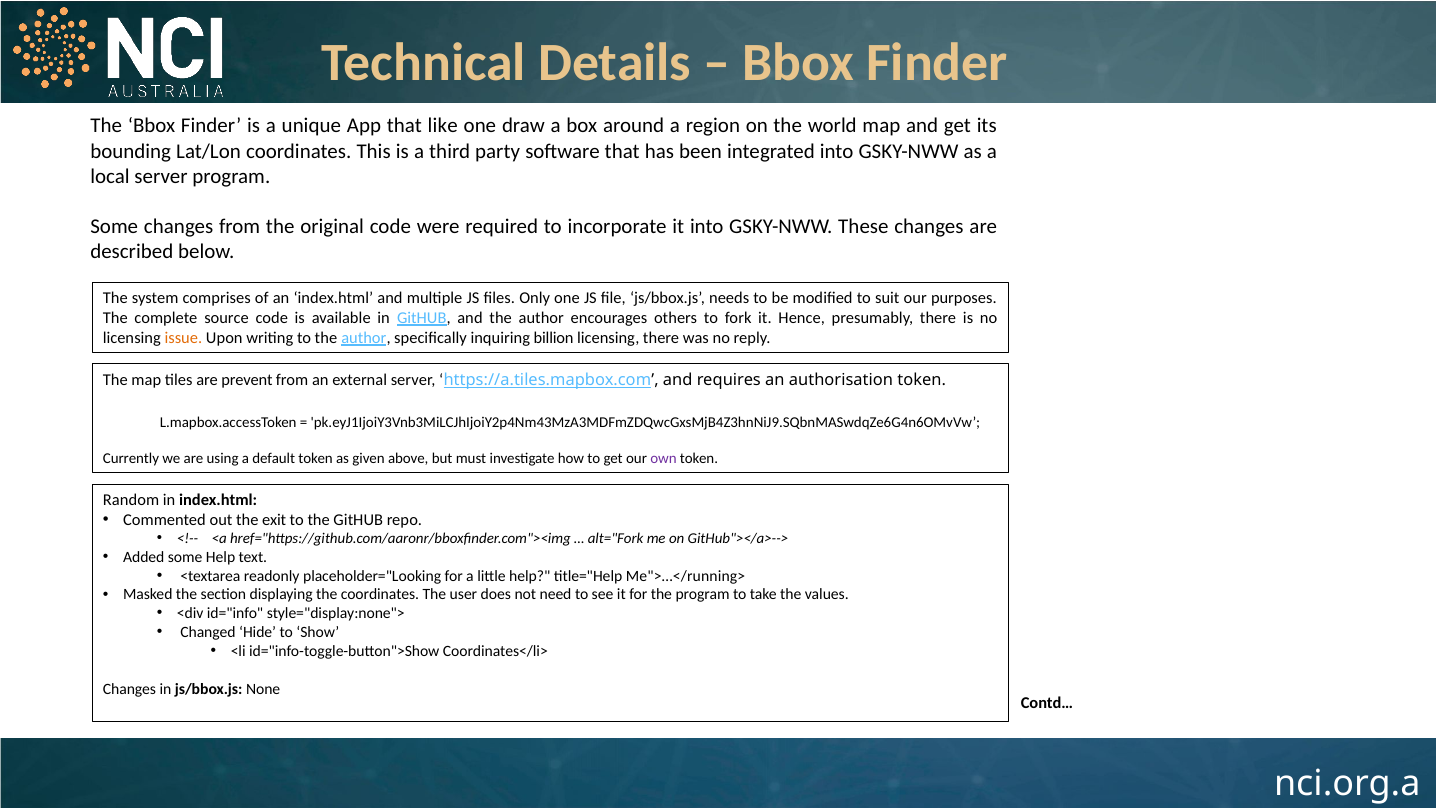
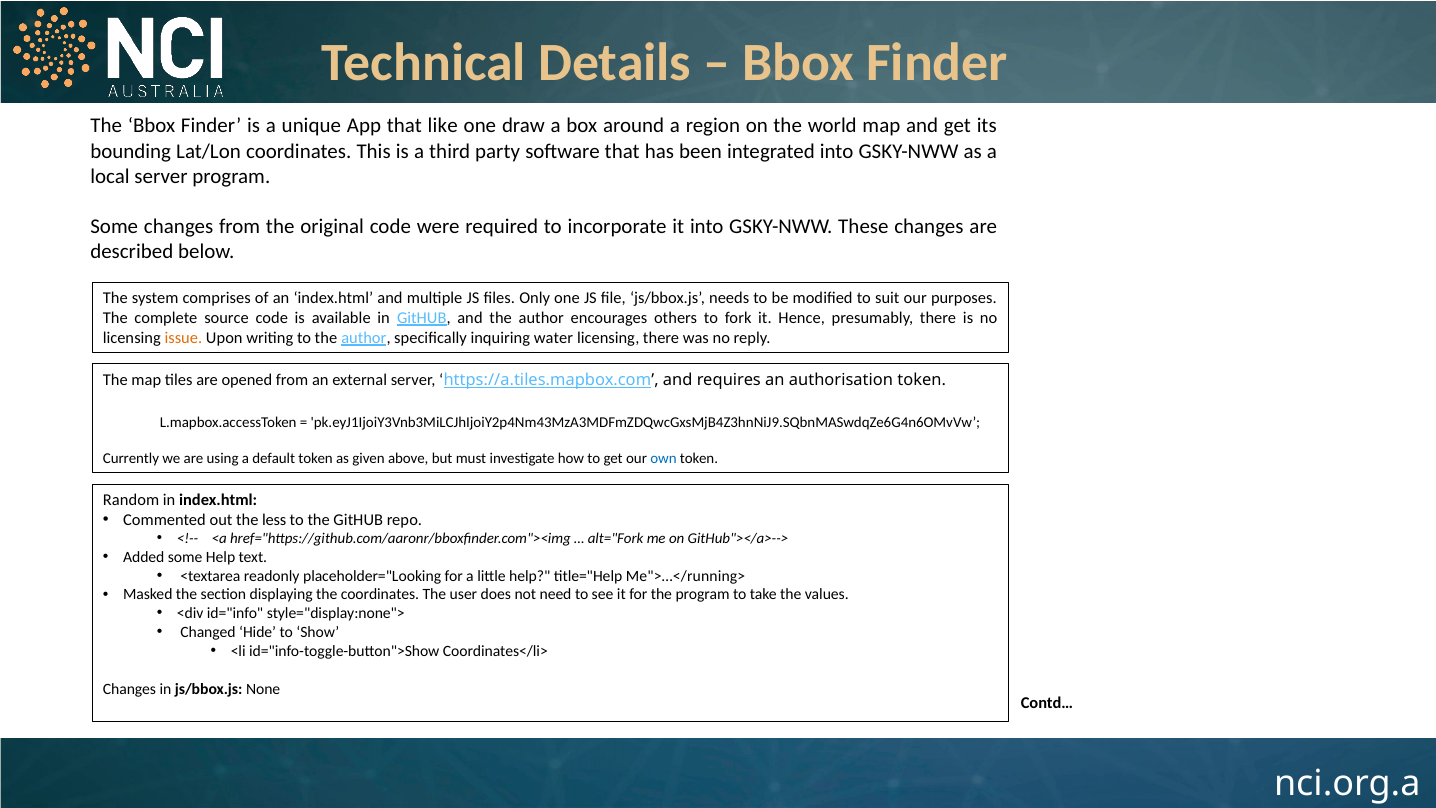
billion: billion -> water (553, 338)
prevent: prevent -> opened (247, 380)
own colour: purple -> blue (664, 459)
exit: exit -> less (274, 520)
